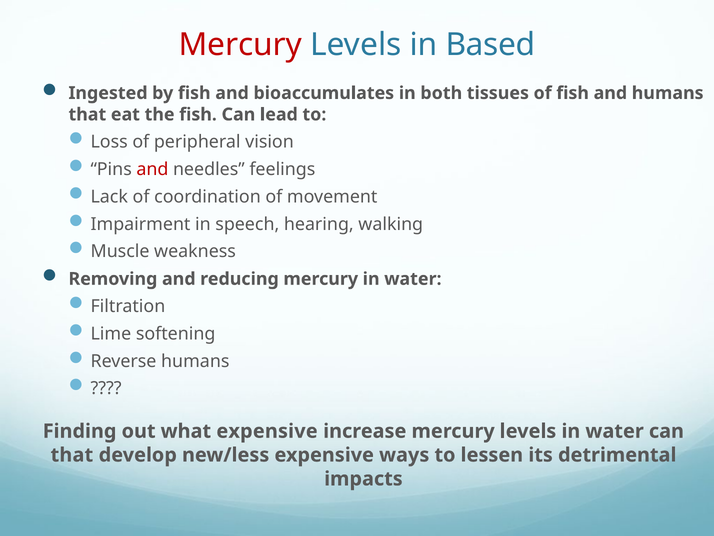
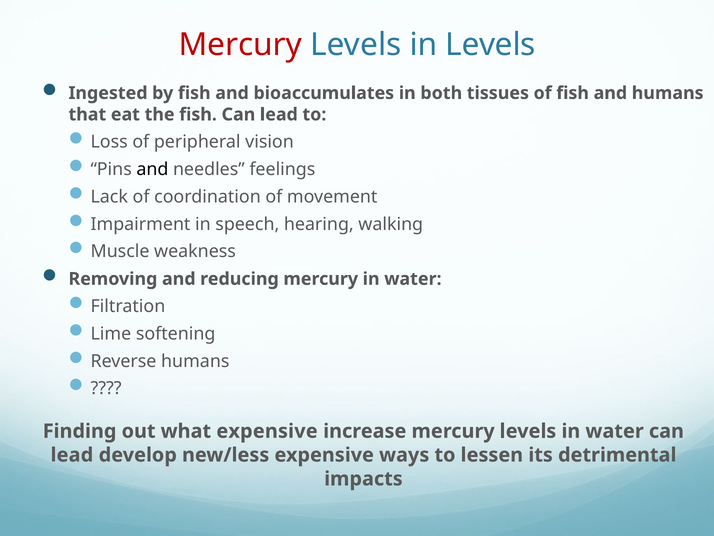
in Based: Based -> Levels (490, 45)
and colour: red -> black (152, 169)
that: that -> lead (72, 455)
